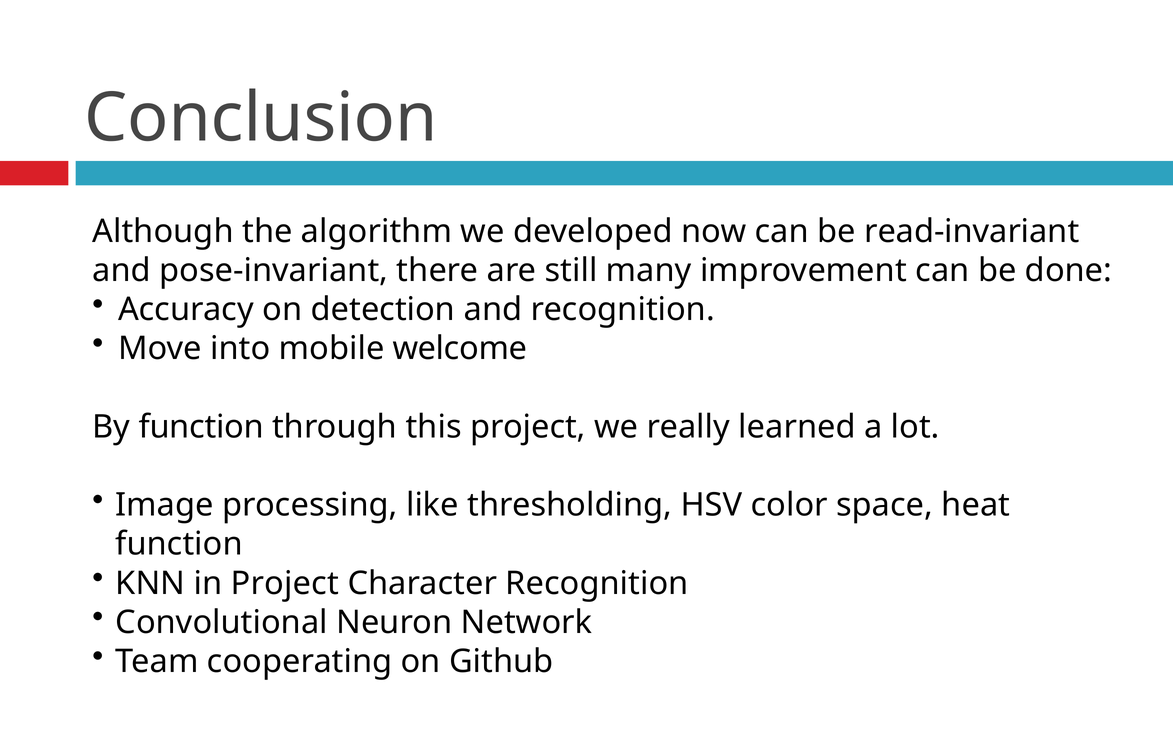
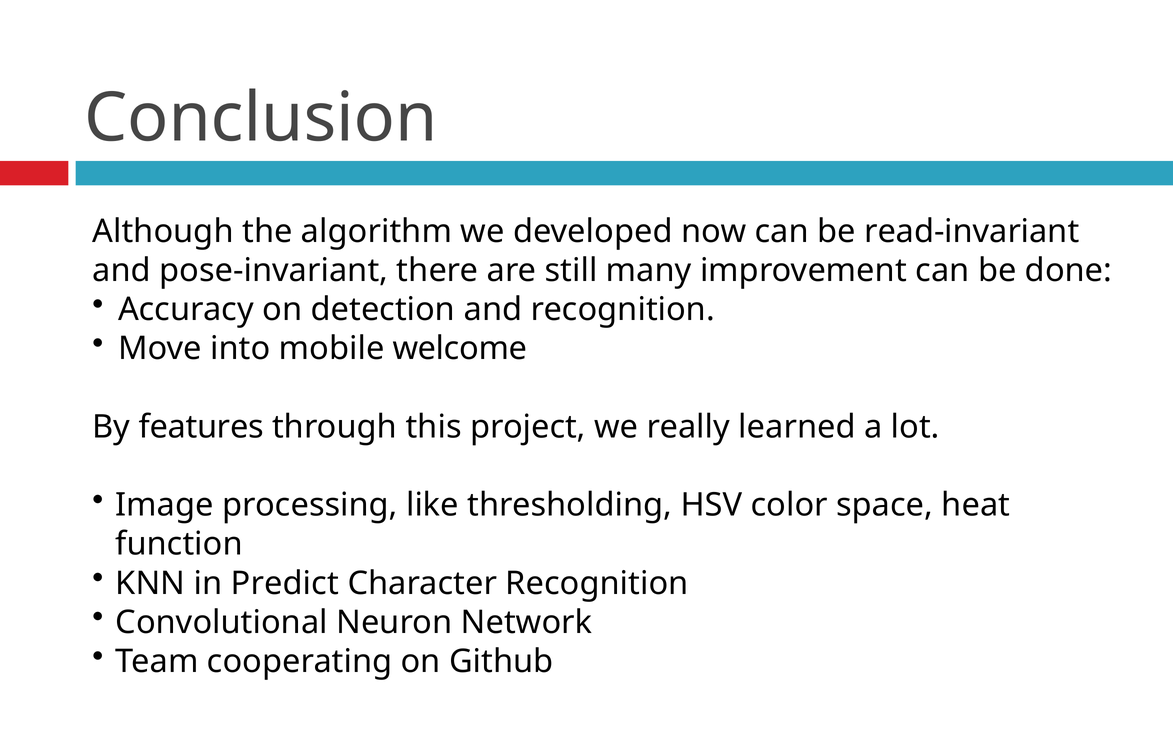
By function: function -> features (201, 427)
in Project: Project -> Predict (285, 583)
